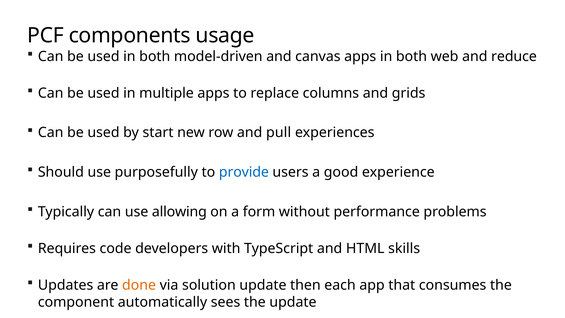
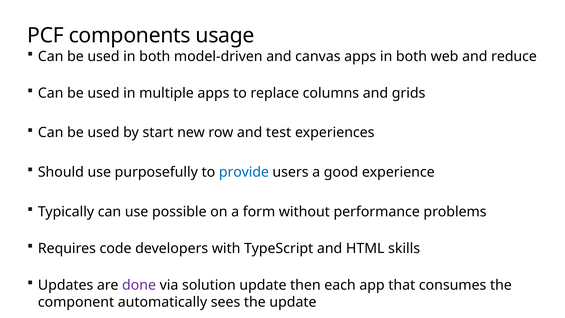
pull: pull -> test (279, 133)
allowing: allowing -> possible (179, 212)
done colour: orange -> purple (139, 285)
